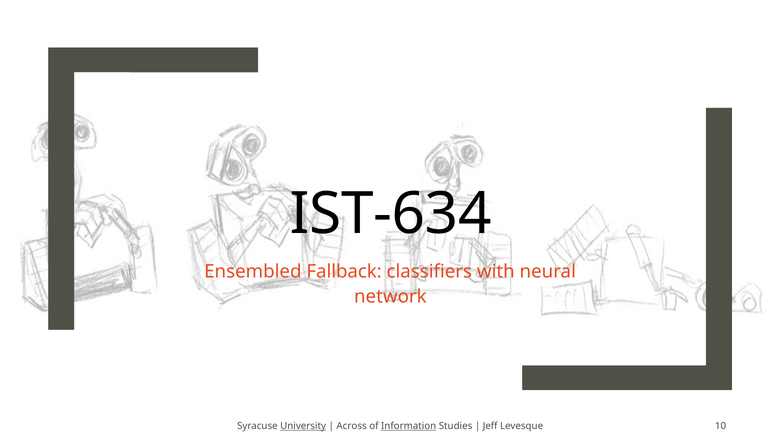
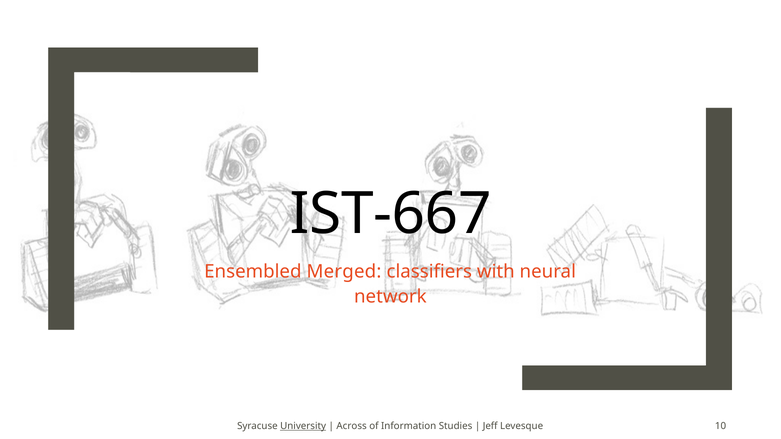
IST-634: IST-634 -> IST-667 (391, 214)
Fallback: Fallback -> Merged (344, 272)
Information underline: present -> none (409, 426)
